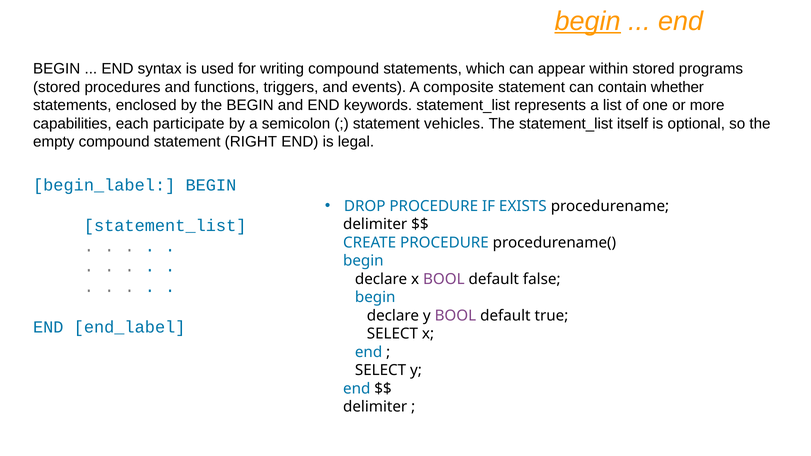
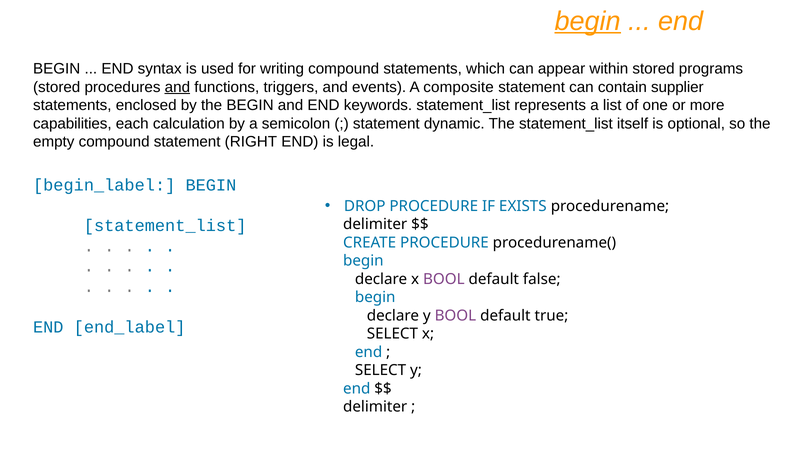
and underline: none -> present (177, 87)
whether: whether -> supplier (677, 87)
participate: participate -> calculation (189, 124)
vehicles: vehicles -> dynamic (454, 124)
